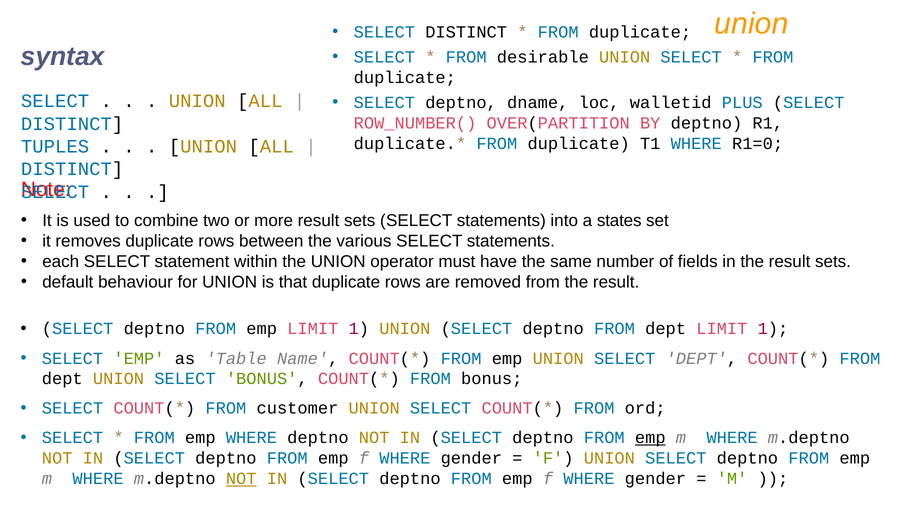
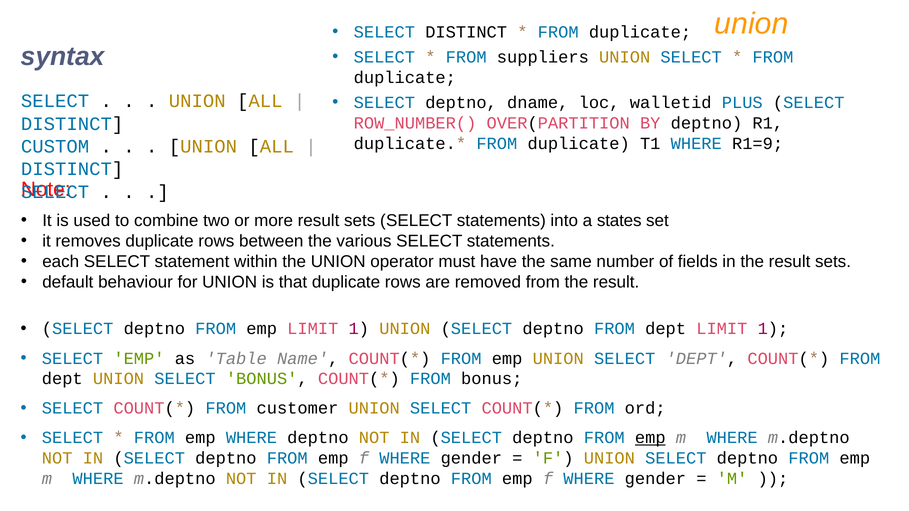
desirable: desirable -> suppliers (543, 57)
R1=0: R1=0 -> R1=9 (758, 143)
TUPLES: TUPLES -> CUSTOM (55, 147)
NOT underline: present -> none (241, 479)
